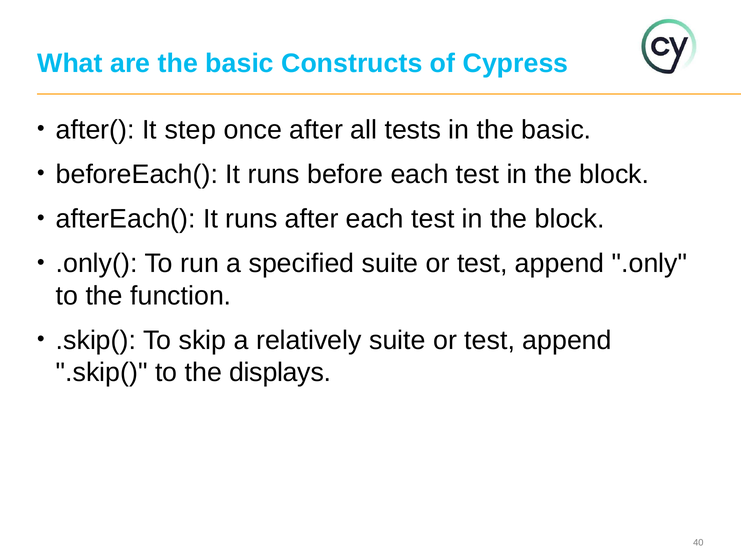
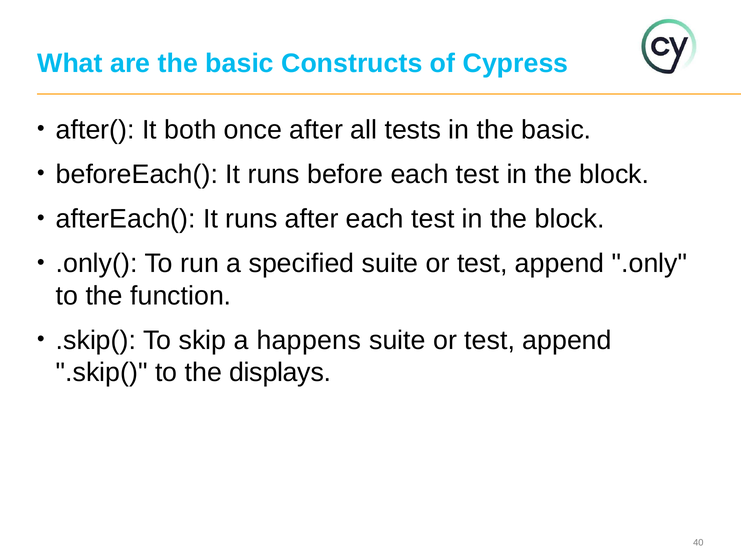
step: step -> both (190, 130)
relatively: relatively -> happens (309, 340)
